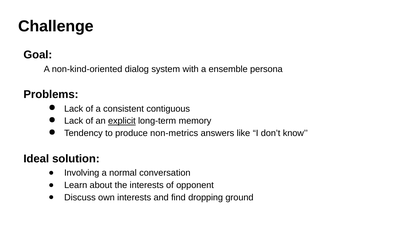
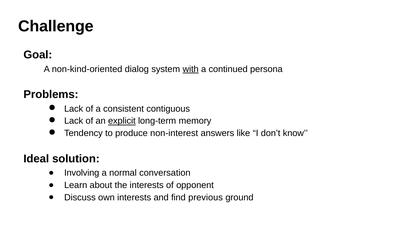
with underline: none -> present (191, 69)
ensemble: ensemble -> continued (228, 69)
non-metrics: non-metrics -> non-interest (174, 133)
dropping: dropping -> previous (206, 197)
